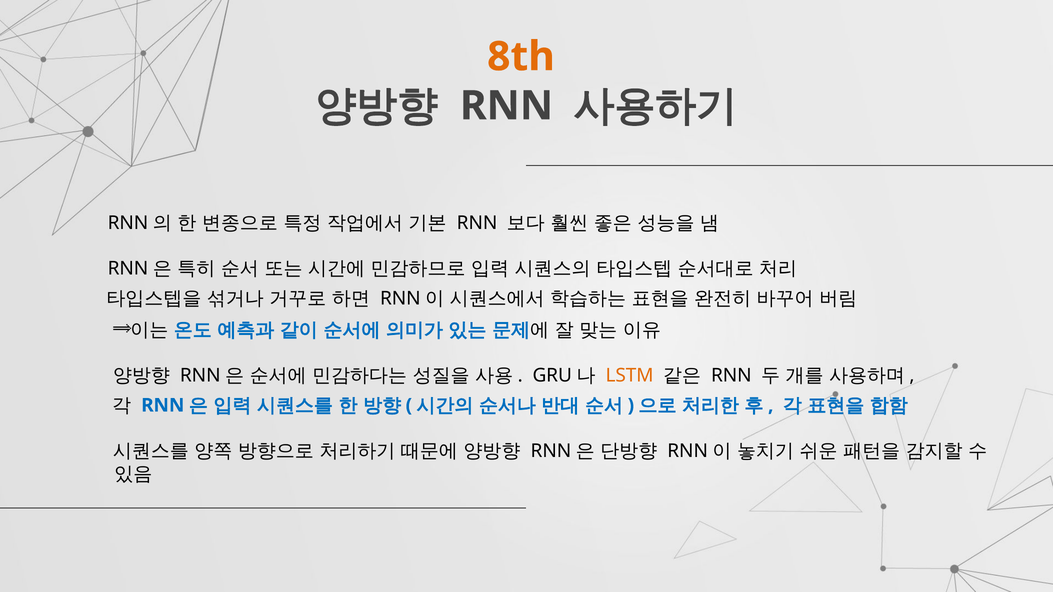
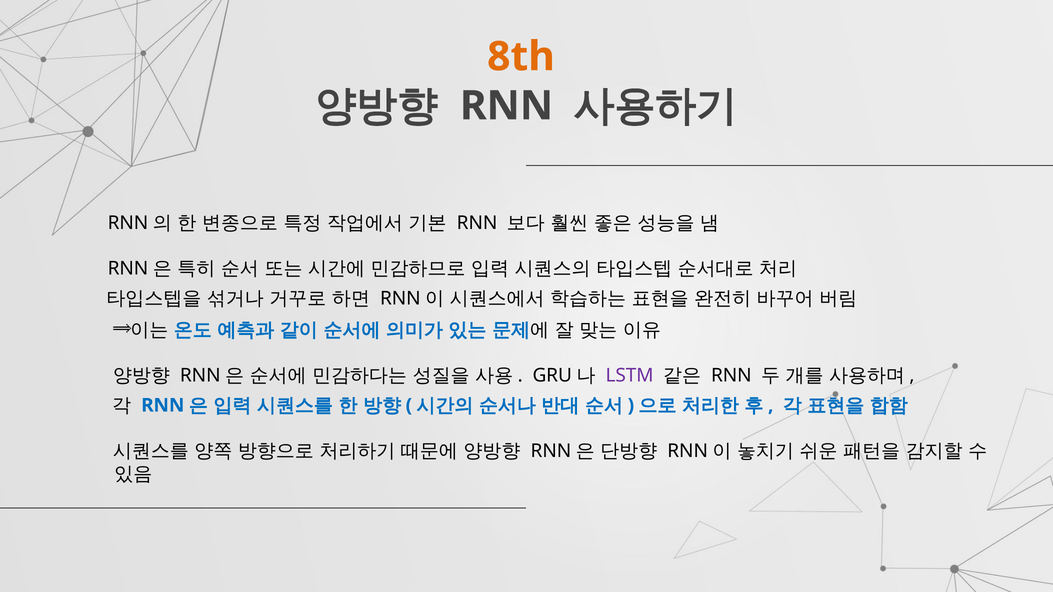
LSTM colour: orange -> purple (630, 376)
